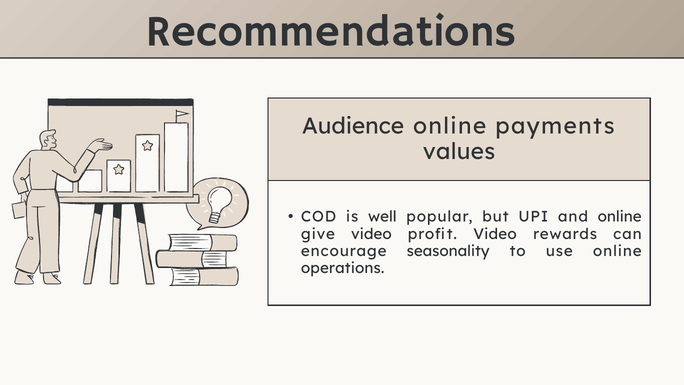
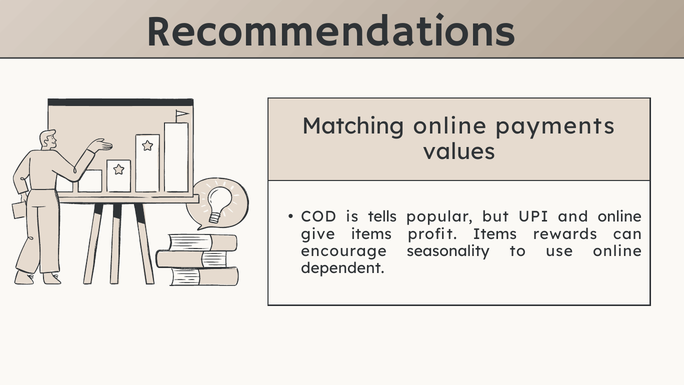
Audience: Audience -> Matching (353, 126)
well: well -> tells (382, 217)
give video: video -> items (371, 234)
profit Video: Video -> Items (495, 234)
operations: operations -> dependent (343, 268)
